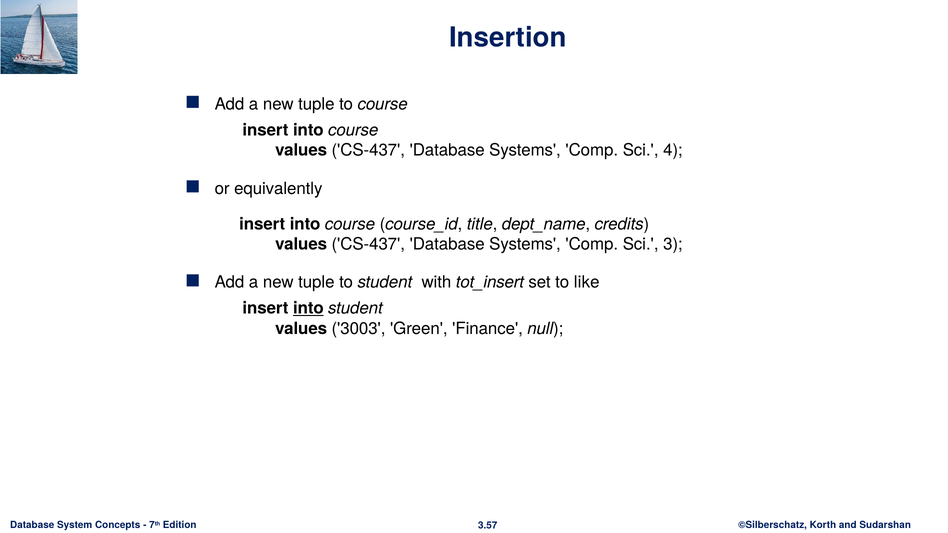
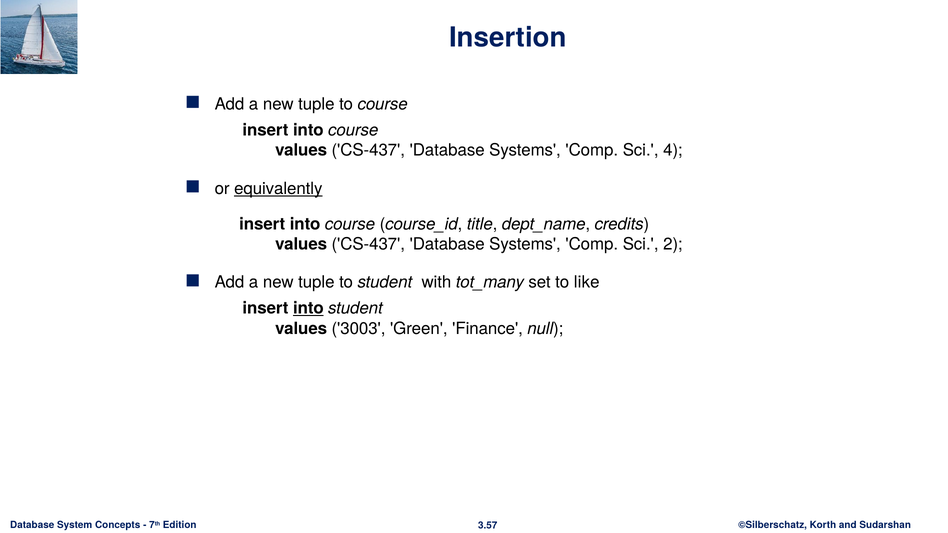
equivalently underline: none -> present (278, 189)
3: 3 -> 2 (673, 244)
tot_insert: tot_insert -> tot_many (490, 283)
